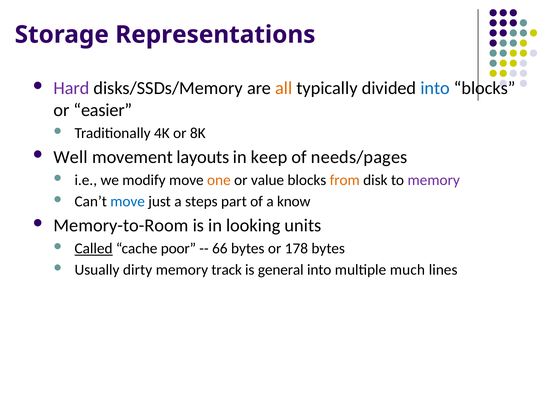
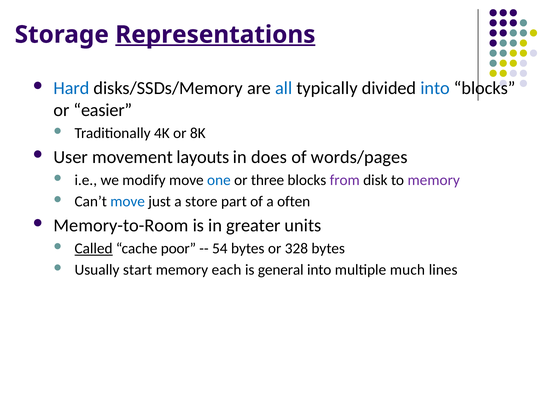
Representations underline: none -> present (215, 35)
Hard colour: purple -> blue (72, 88)
all colour: orange -> blue (284, 88)
Well: Well -> User (71, 157)
keep: keep -> does (269, 157)
needs/pages: needs/pages -> words/pages (359, 157)
one colour: orange -> blue (219, 180)
value: value -> three (268, 180)
from colour: orange -> purple (345, 180)
steps: steps -> store (201, 201)
know: know -> often (294, 201)
looking: looking -> greater (253, 225)
66: 66 -> 54 (220, 248)
178: 178 -> 328 (296, 248)
dirty: dirty -> start (138, 270)
track: track -> each (226, 270)
